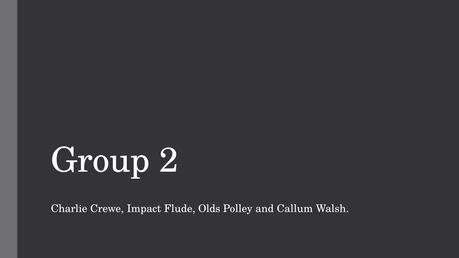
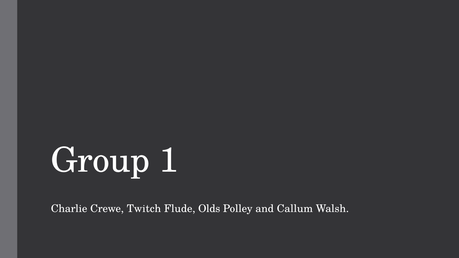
2: 2 -> 1 (169, 161)
Impact: Impact -> Twitch (144, 209)
